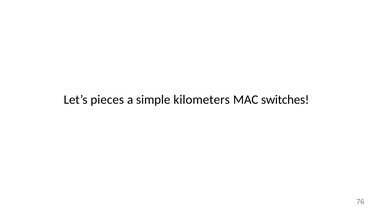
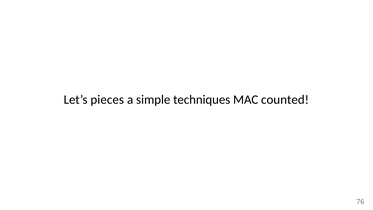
kilometers: kilometers -> techniques (202, 100)
switches: switches -> counted (285, 100)
